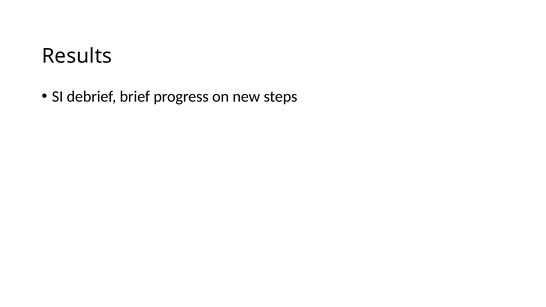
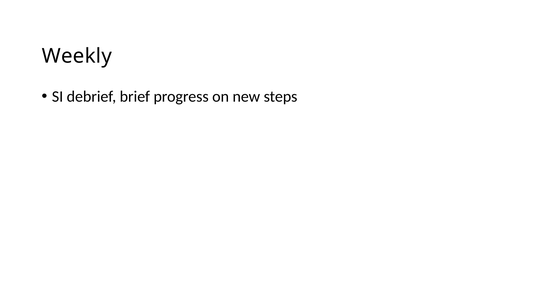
Results: Results -> Weekly (77, 56)
